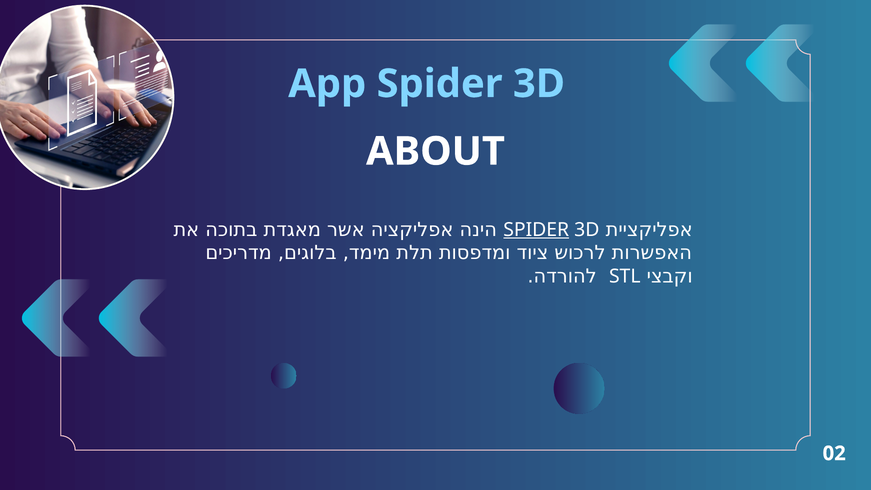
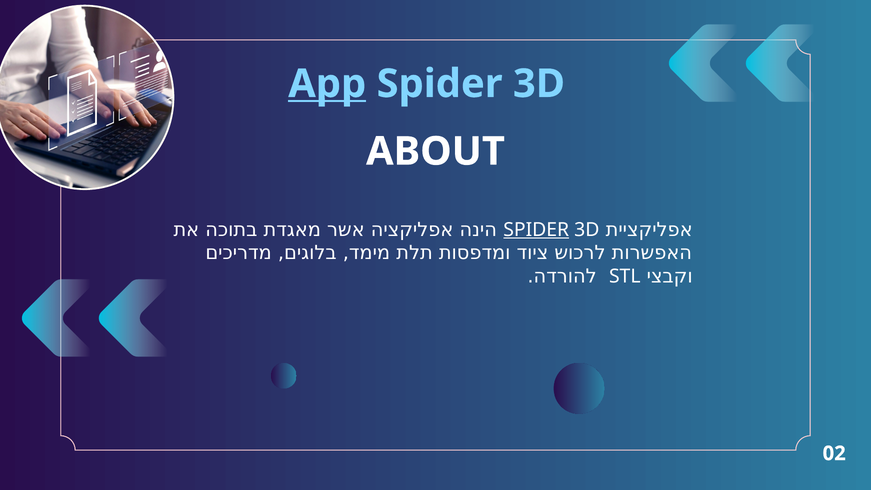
App underline: none -> present (327, 84)
